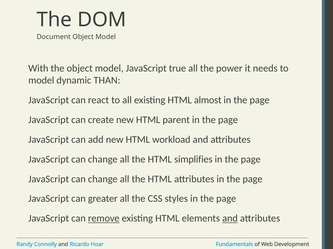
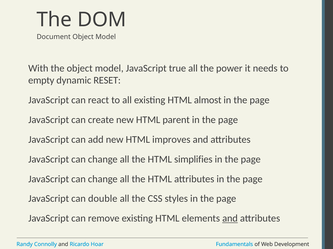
model: model -> empty (41, 81)
THAN: THAN -> RESET (107, 81)
workload: workload -> improves (171, 140)
greater: greater -> double (103, 199)
remove underline: present -> none (104, 219)
